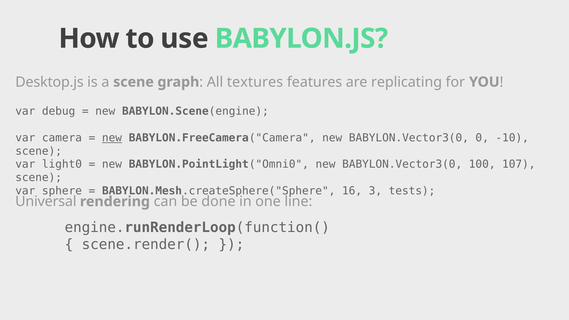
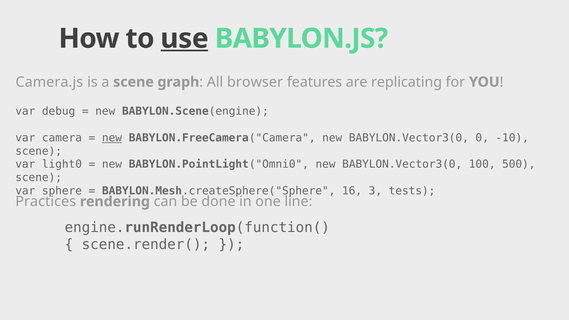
use underline: none -> present (184, 39)
Desktop.js: Desktop.js -> Camera.js (49, 82)
textures: textures -> browser (255, 82)
107: 107 -> 500 (519, 164)
Universal: Universal -> Practices (46, 202)
